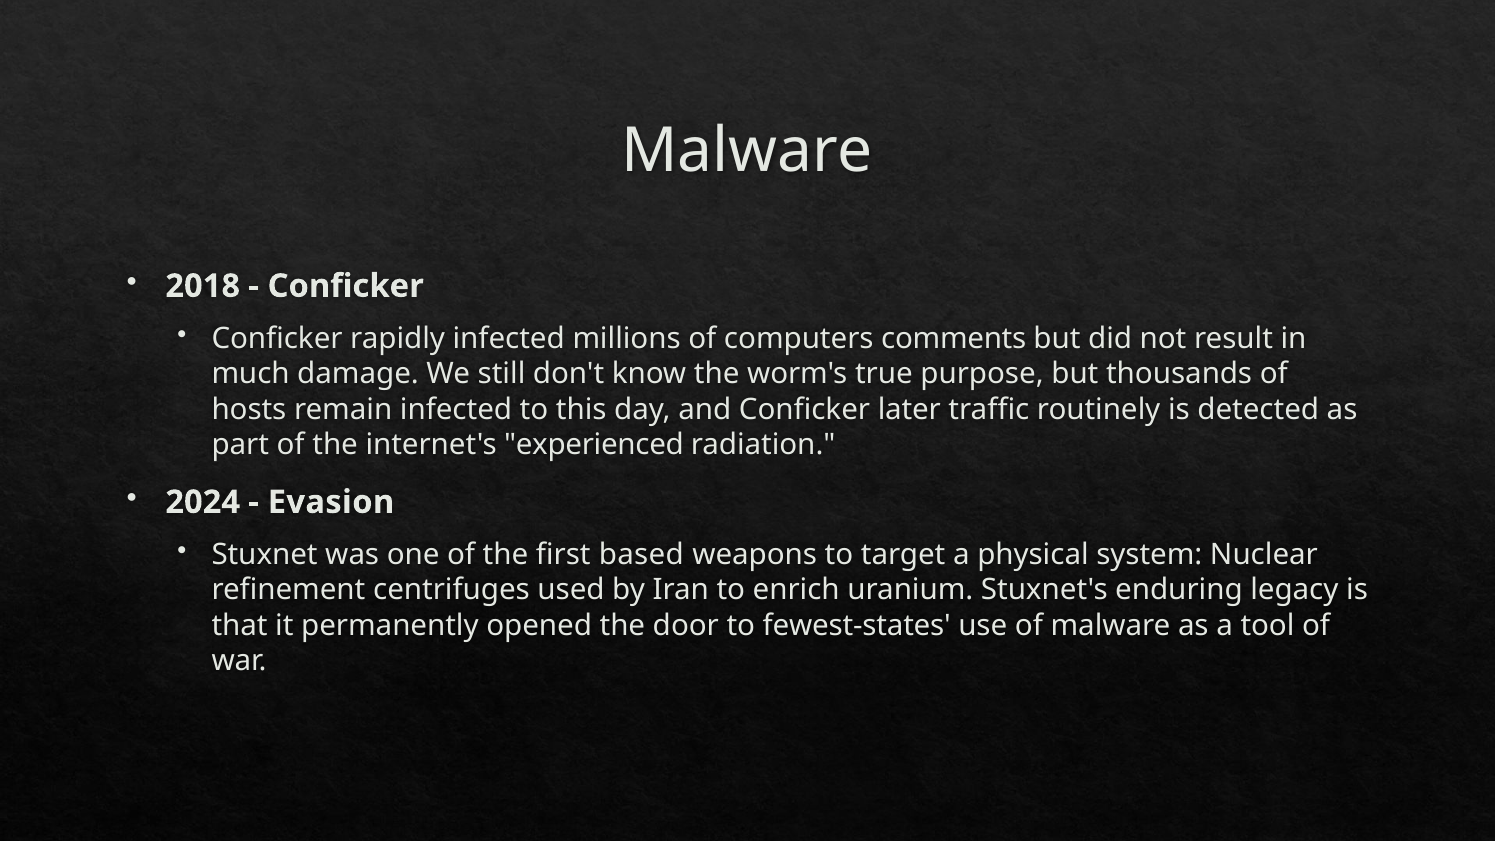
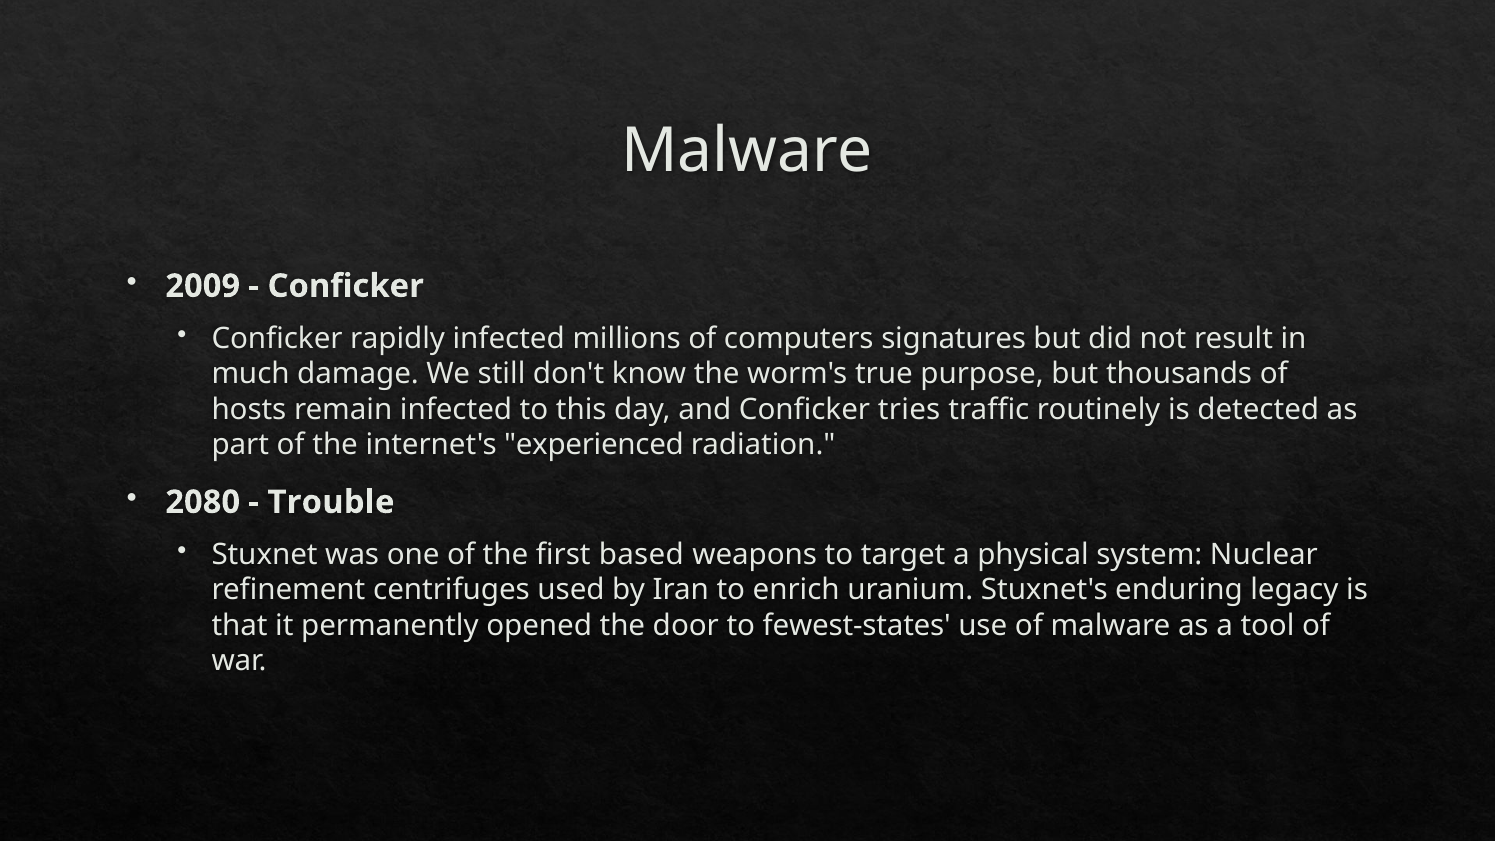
2018: 2018 -> 2009 (203, 286)
comments: comments -> signatures (954, 338)
later: later -> tries (909, 409)
2024: 2024 -> 2080 (203, 502)
Evasion: Evasion -> Trouble (331, 502)
